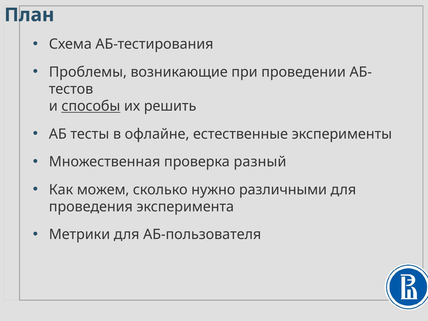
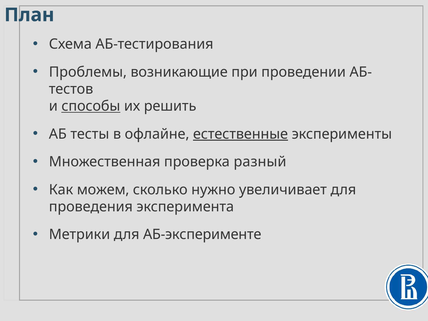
естественные underline: none -> present (241, 134)
различными: различными -> увеличивает (283, 190)
АБ-пользователя: АБ-пользователя -> АБ-эксперименте (202, 235)
